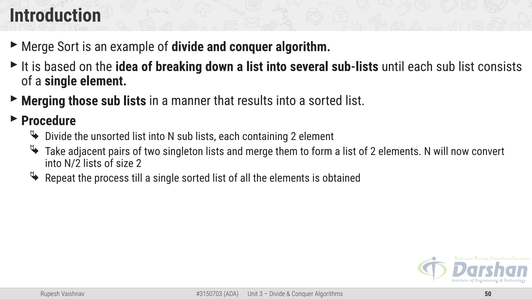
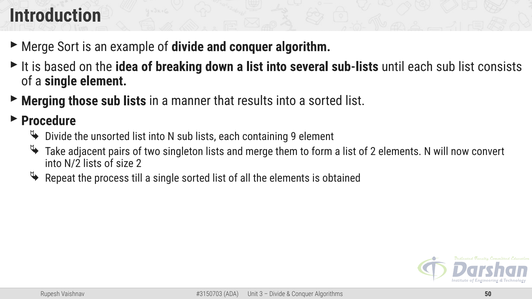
containing 2: 2 -> 9 (293, 137)
